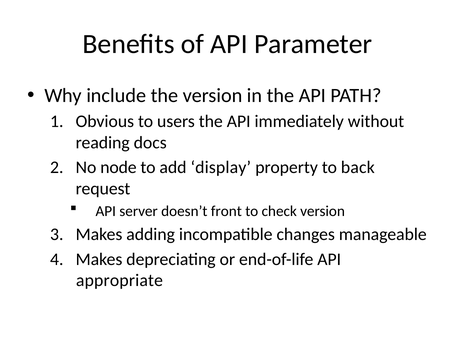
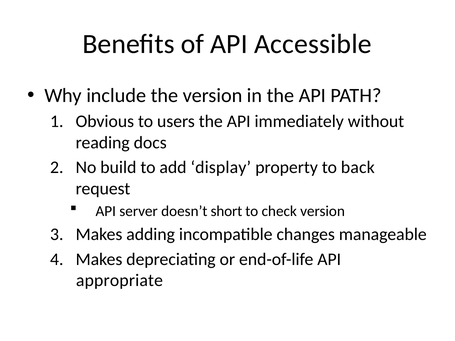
Parameter: Parameter -> Accessible (313, 44)
node: node -> build (118, 167)
front: front -> short (226, 211)
